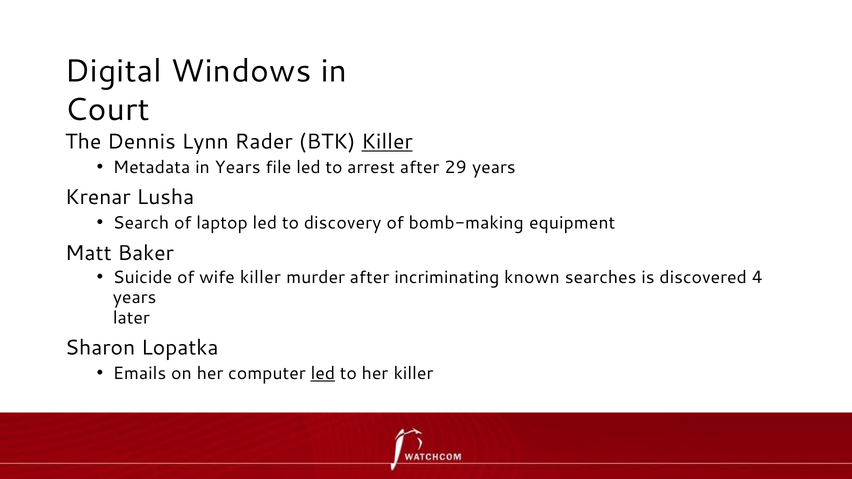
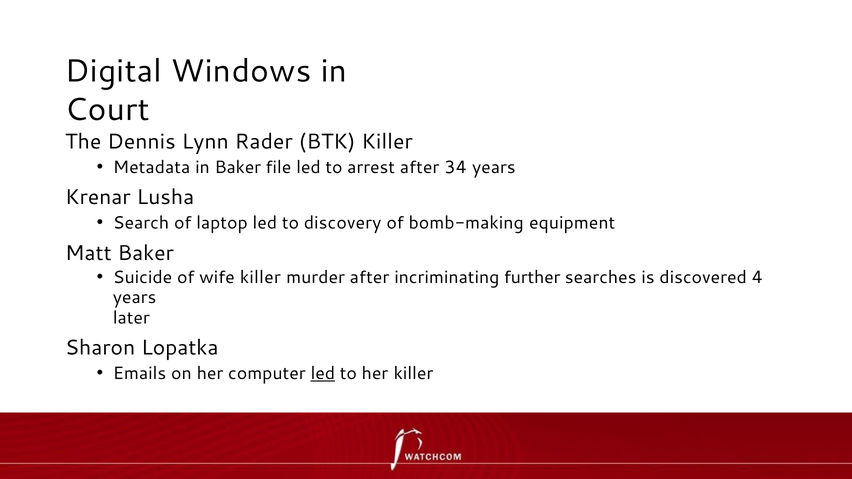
Killer underline: present -> none (387, 142)
in Years: Years -> Baker (238, 168)
29: 29 -> 34 (456, 168)
known: known -> further (532, 278)
